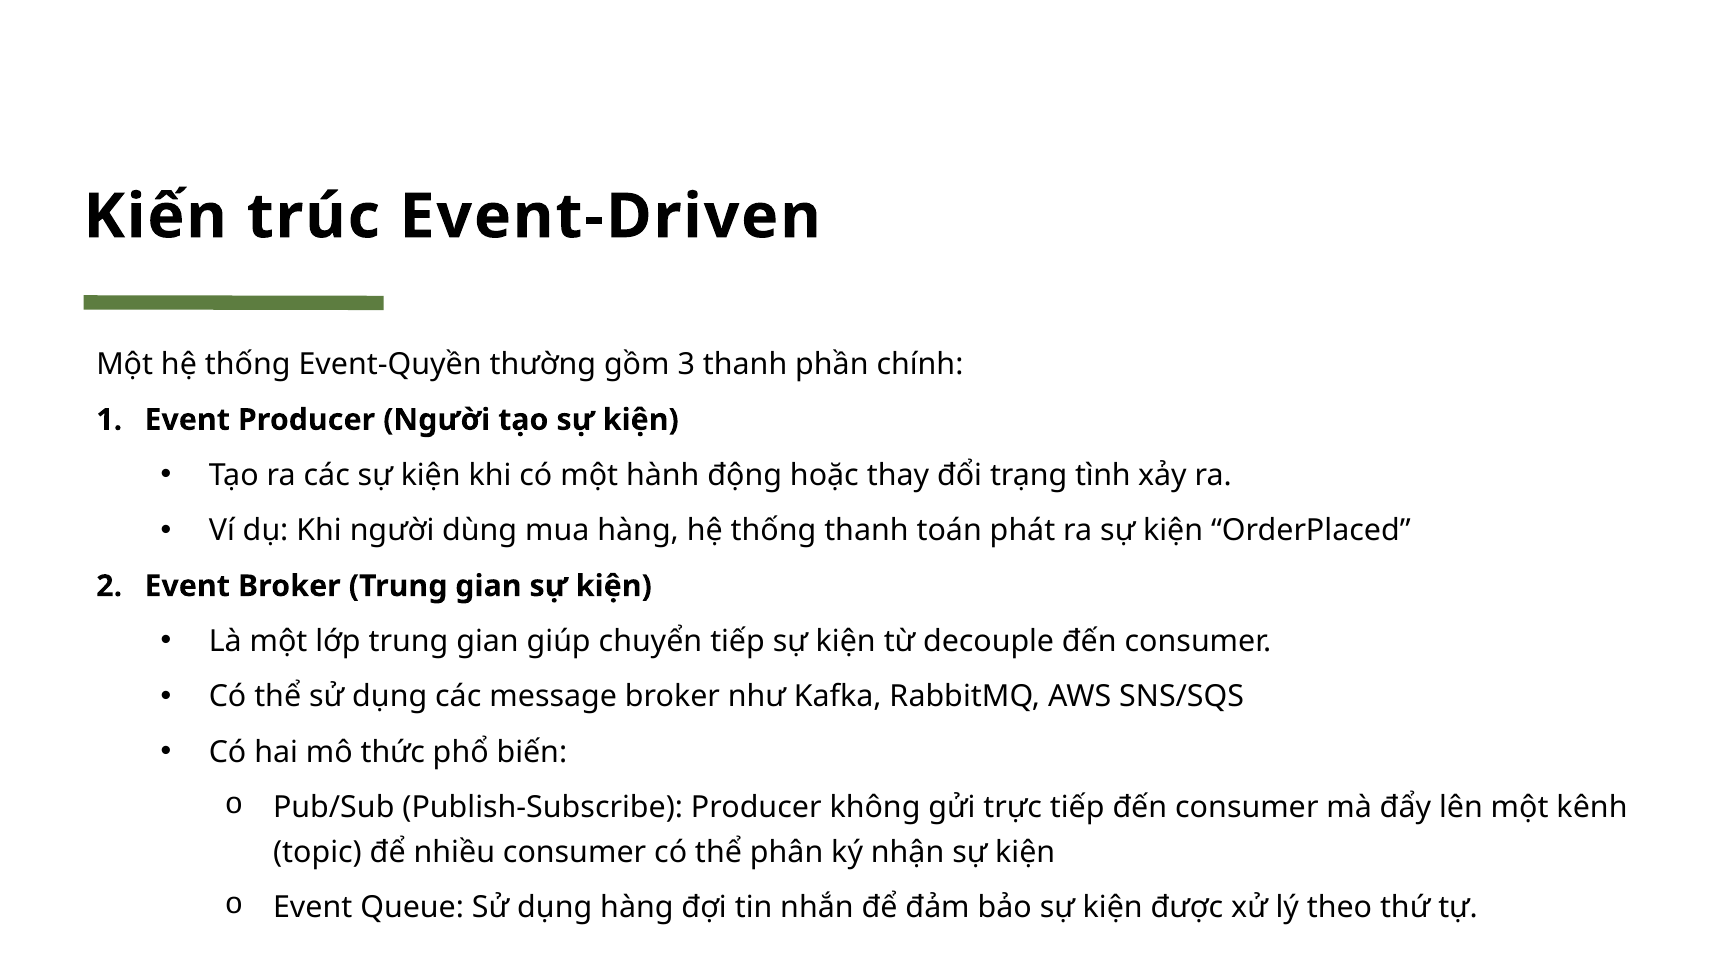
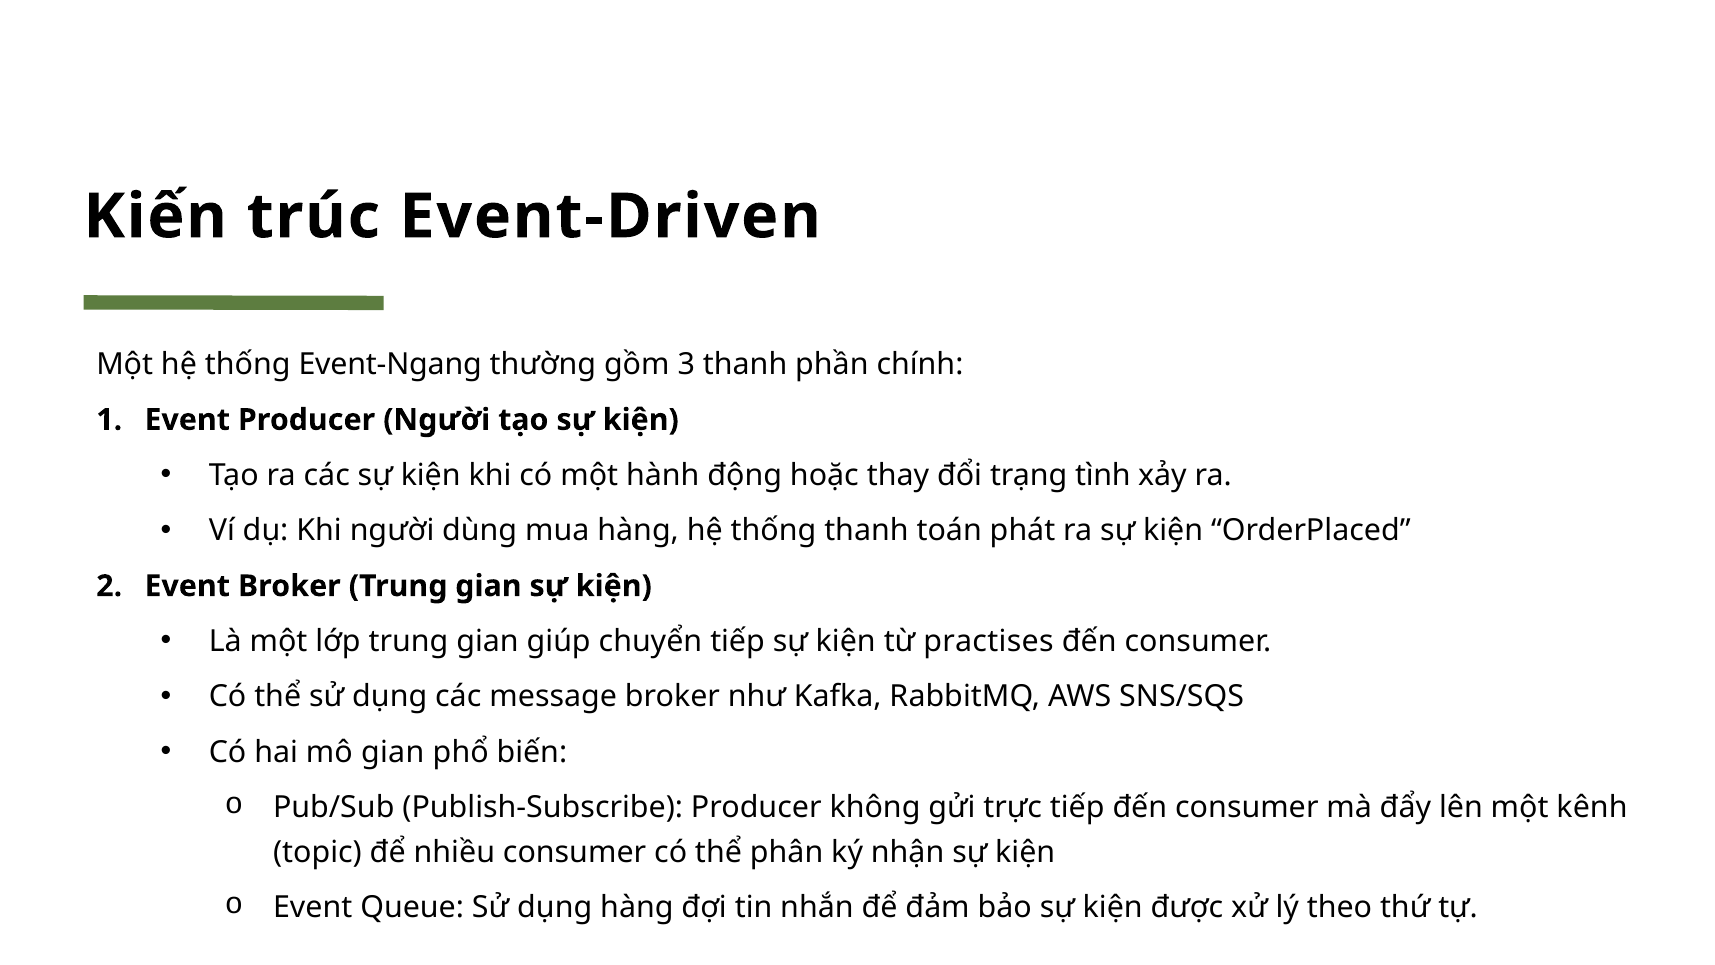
Event-Quyền: Event-Quyền -> Event-Ngang (390, 364)
decouple: decouple -> practises (988, 641)
mô thức: thức -> gian (393, 752)
